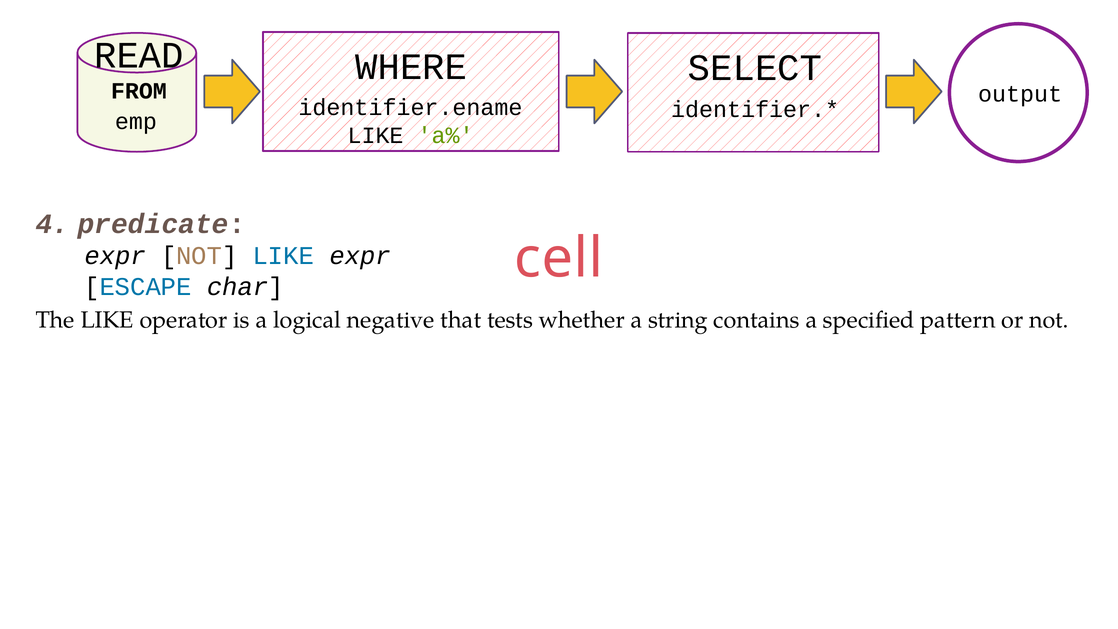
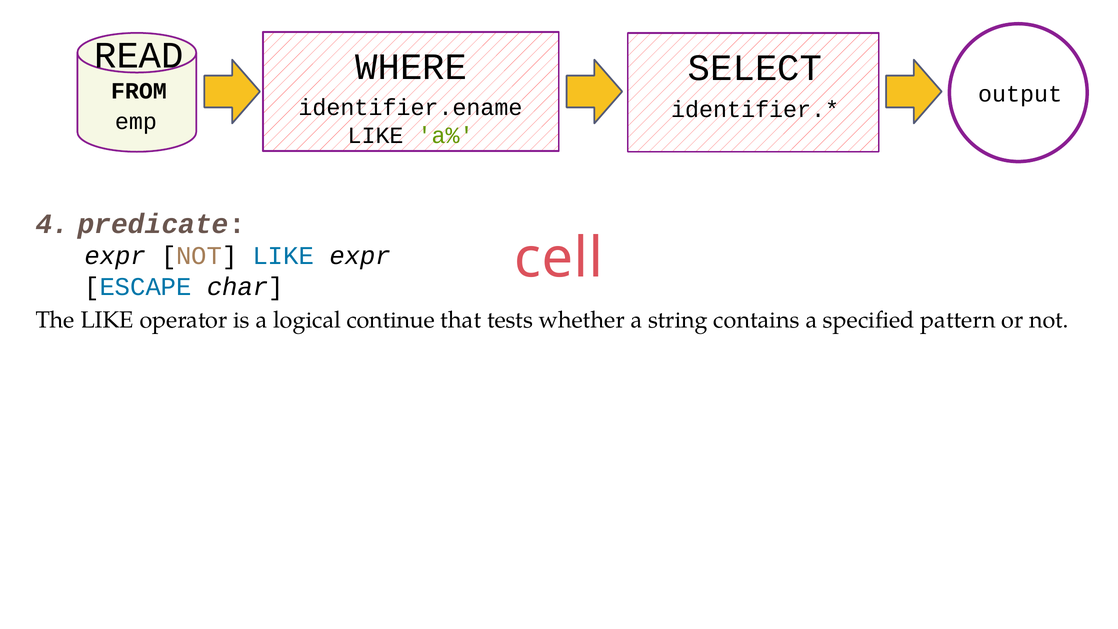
negative: negative -> continue (391, 320)
